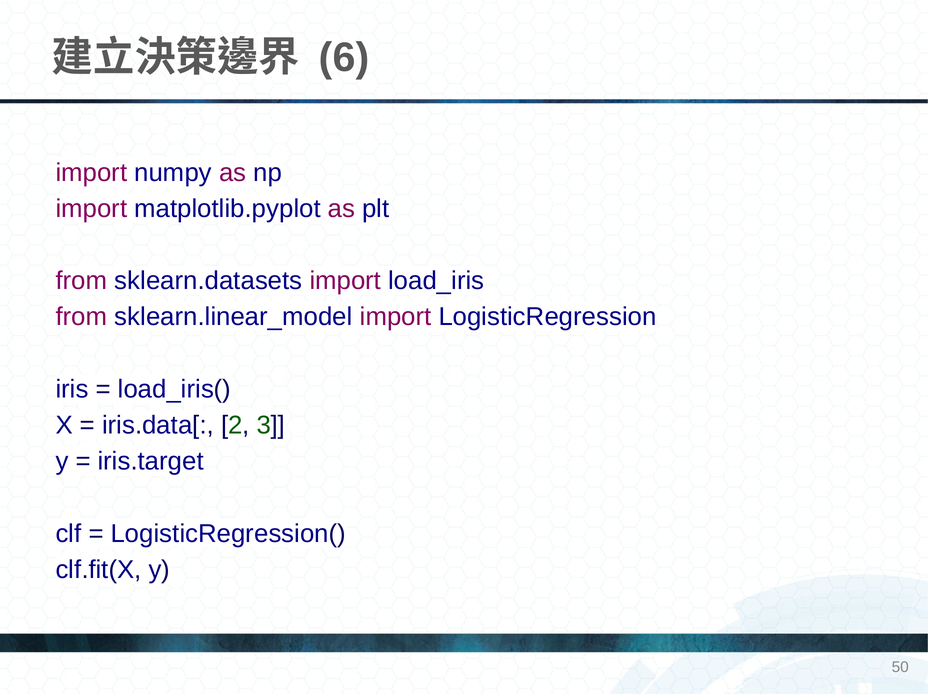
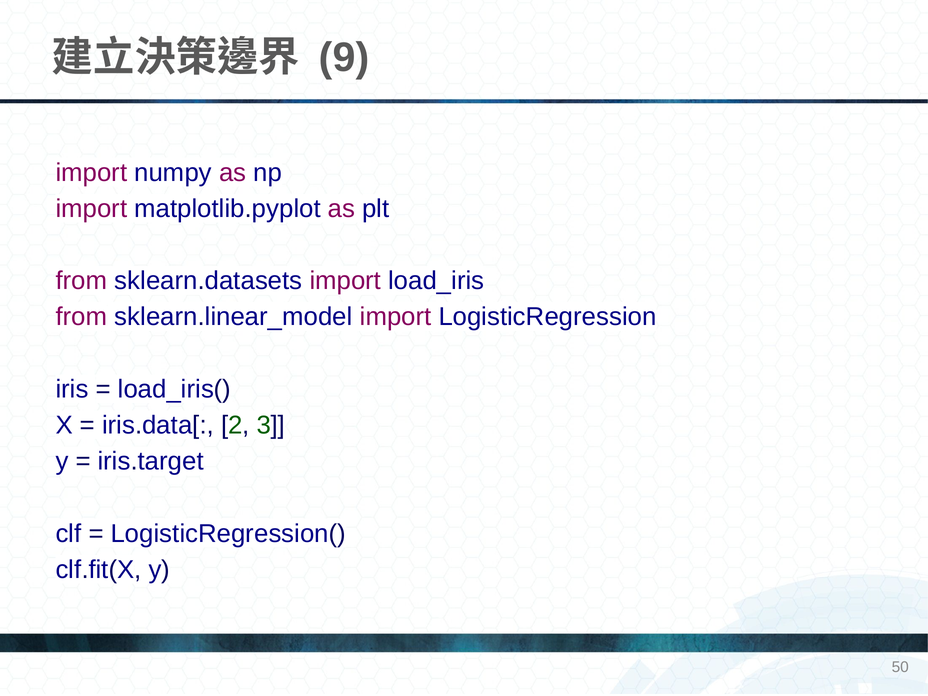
6: 6 -> 9 (344, 58)
